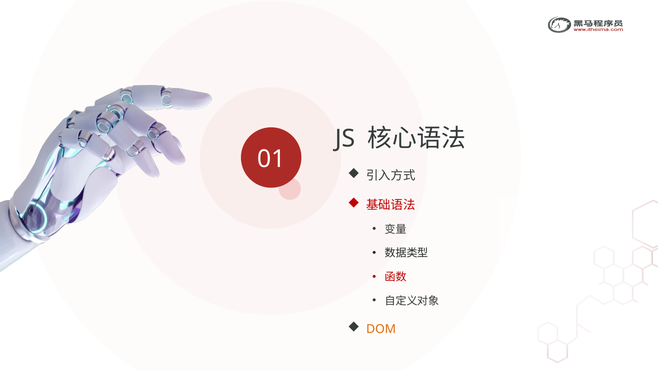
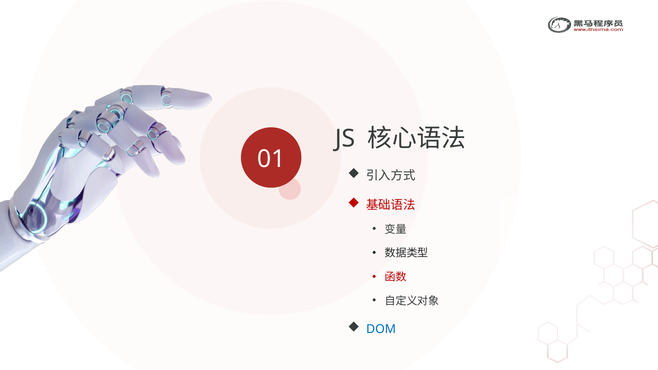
DOM colour: orange -> blue (381, 329)
